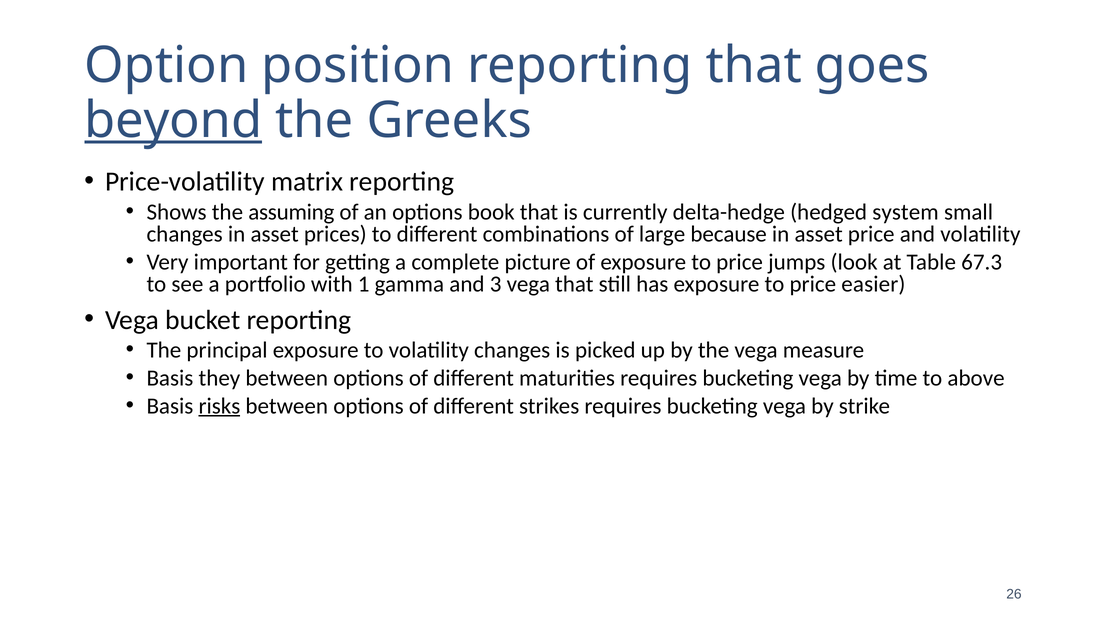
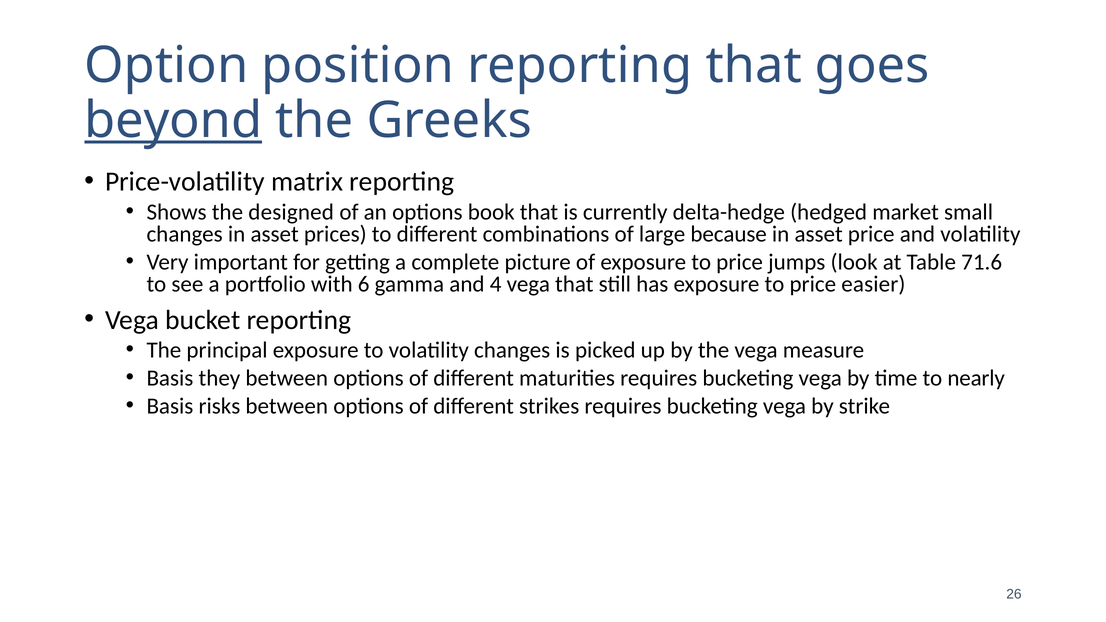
assuming: assuming -> designed (291, 212)
system: system -> market (906, 212)
67.3: 67.3 -> 71.6 (982, 262)
1: 1 -> 6 (364, 284)
3: 3 -> 4 (496, 284)
above: above -> nearly (976, 378)
risks underline: present -> none (219, 406)
